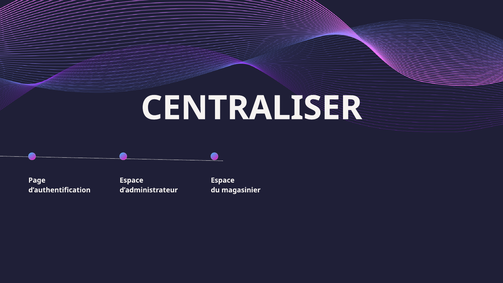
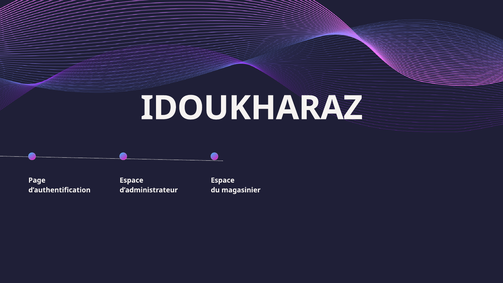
CENTRALISER: CENTRALISER -> IDOUKHARAZ (252, 108)
